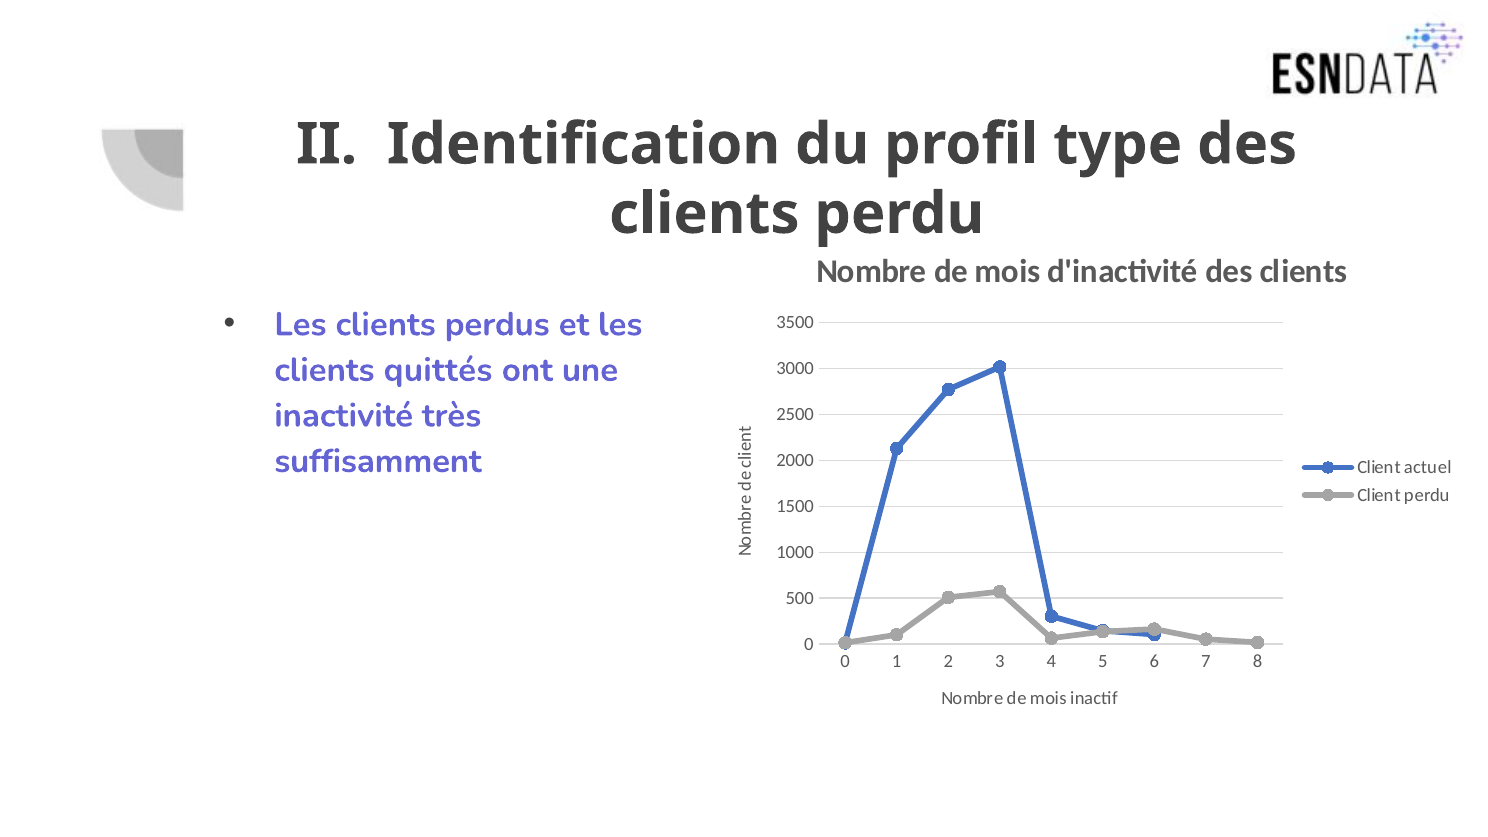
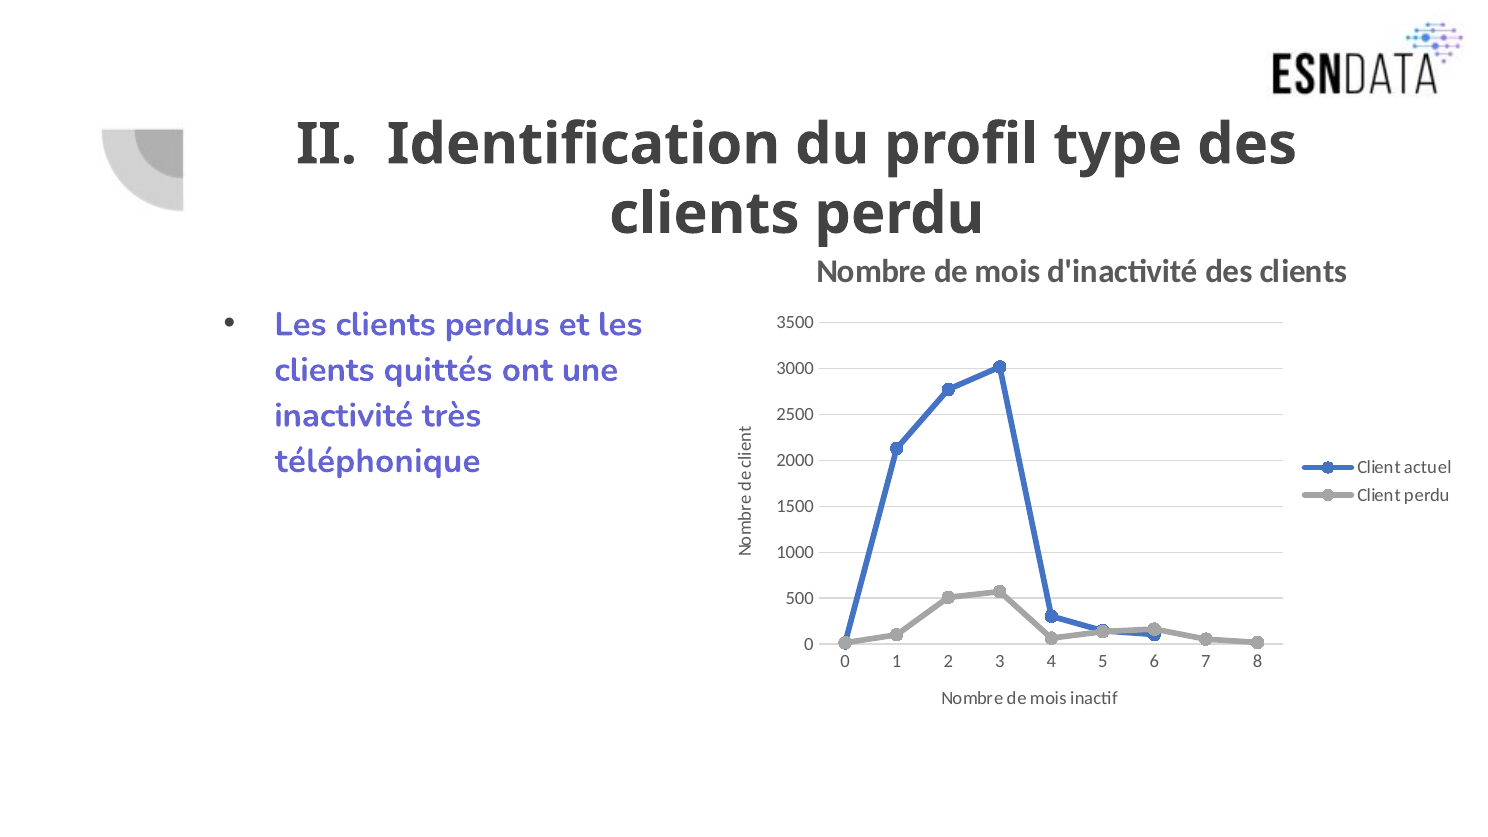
suffisamment: suffisamment -> téléphonique (378, 461)
